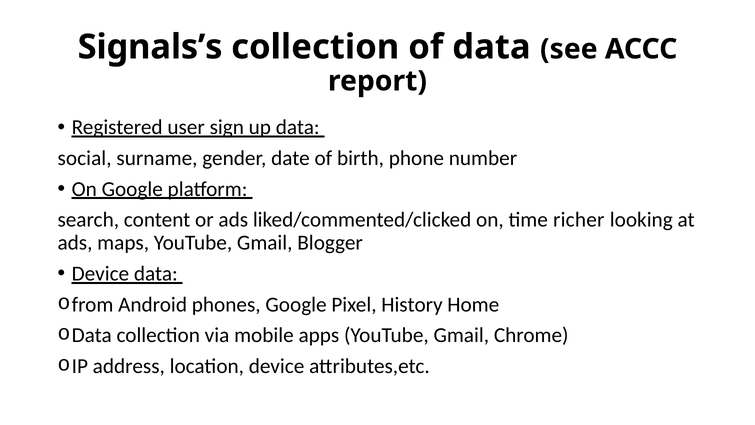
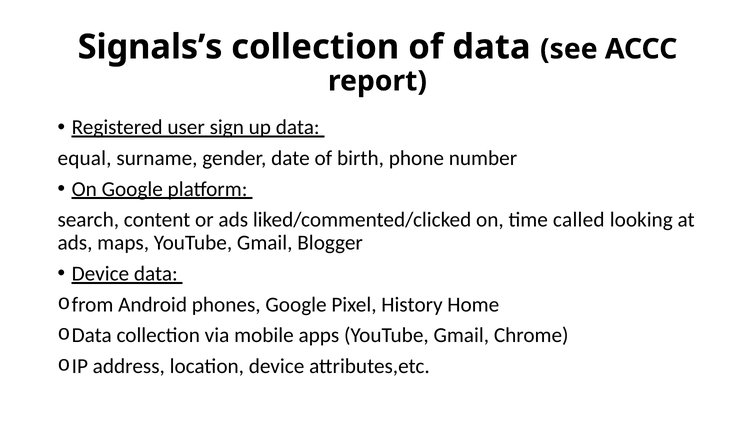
social: social -> equal (85, 158)
richer: richer -> called (579, 220)
